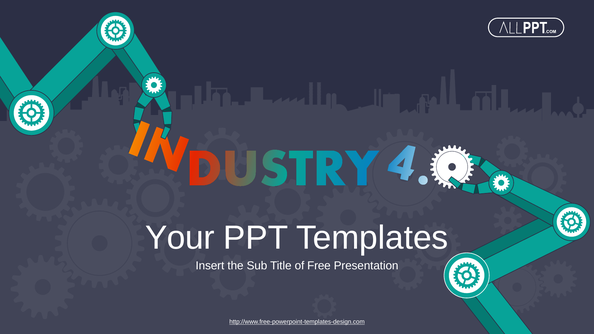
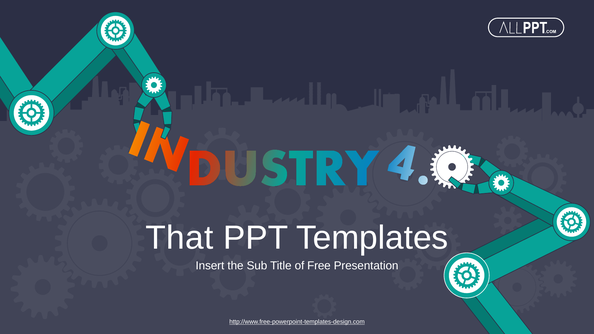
Your: Your -> That (179, 238)
